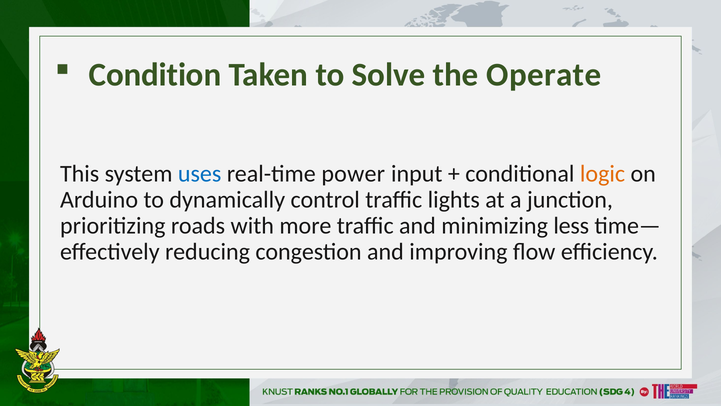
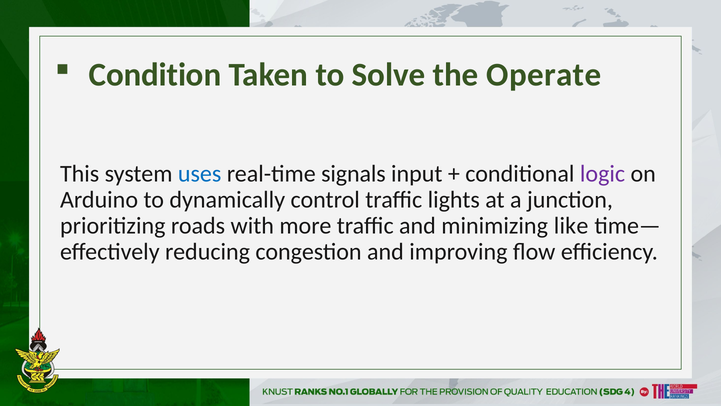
power: power -> signals (353, 174)
logic colour: orange -> purple (603, 174)
less: less -> like (571, 226)
